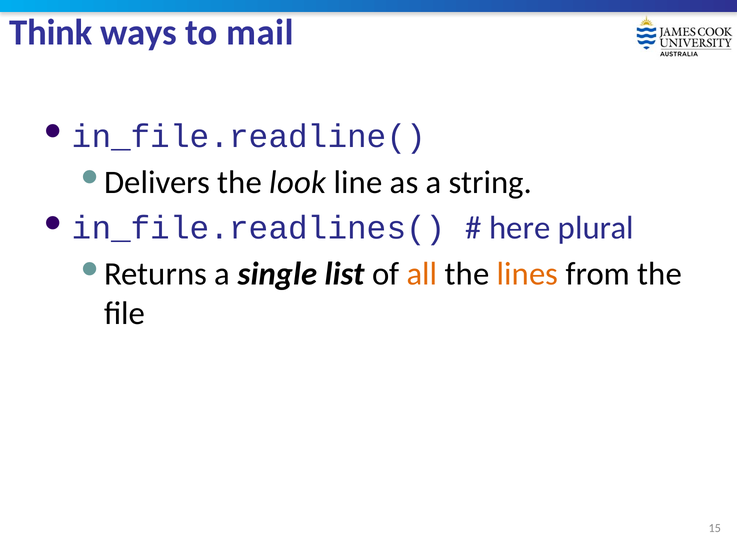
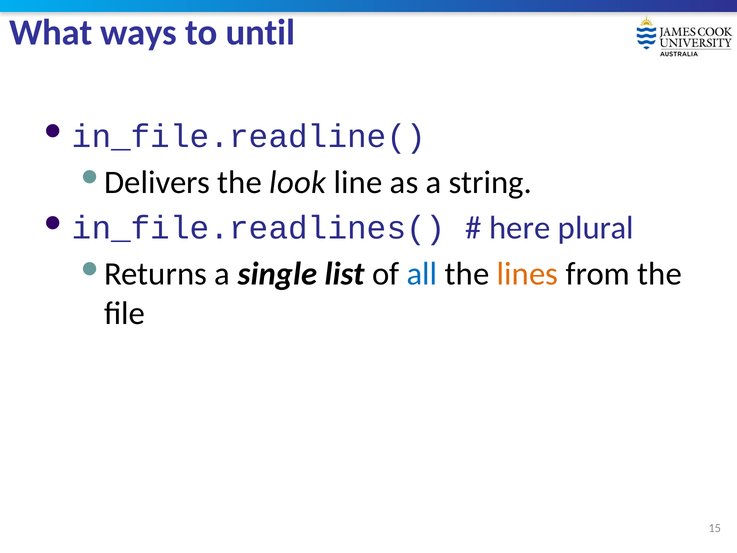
Think: Think -> What (51, 33)
mail: mail -> until (260, 33)
all colour: orange -> blue (422, 274)
